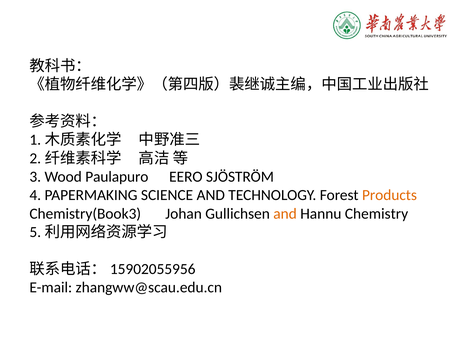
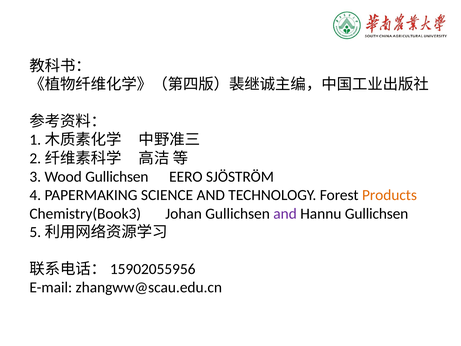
Wood Paulapuro: Paulapuro -> Gullichsen (117, 177)
and colour: orange -> purple (285, 214)
Hannu Chemistry: Chemistry -> Gullichsen (377, 214)
